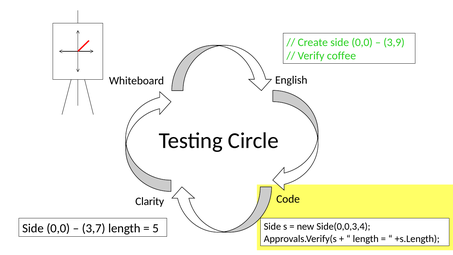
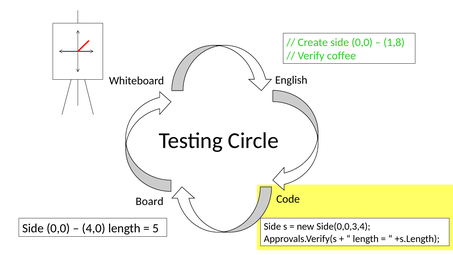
3,9: 3,9 -> 1,8 (394, 42)
Clarity: Clarity -> Board (150, 201)
3,7: 3,7 -> 4,0 (94, 228)
